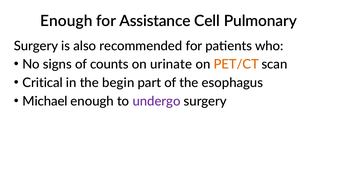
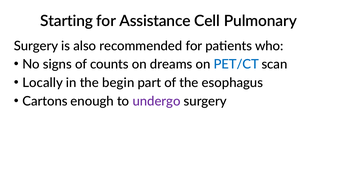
Enough: Enough -> Starting (67, 21)
urinate: urinate -> dreams (171, 64)
PET/CT colour: orange -> blue (236, 64)
Critical: Critical -> Locally (43, 83)
Michael: Michael -> Cartons (45, 101)
